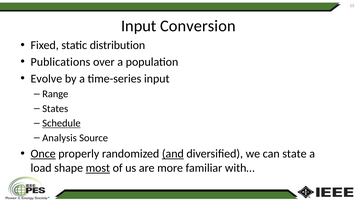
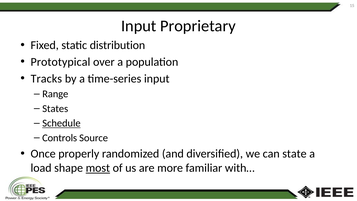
Conversion: Conversion -> Proprietary (198, 26)
Publications: Publications -> Prototypical (60, 62)
Evolve: Evolve -> Tracks (46, 79)
Analysis: Analysis -> Controls (60, 138)
Once underline: present -> none (43, 154)
and underline: present -> none (173, 154)
